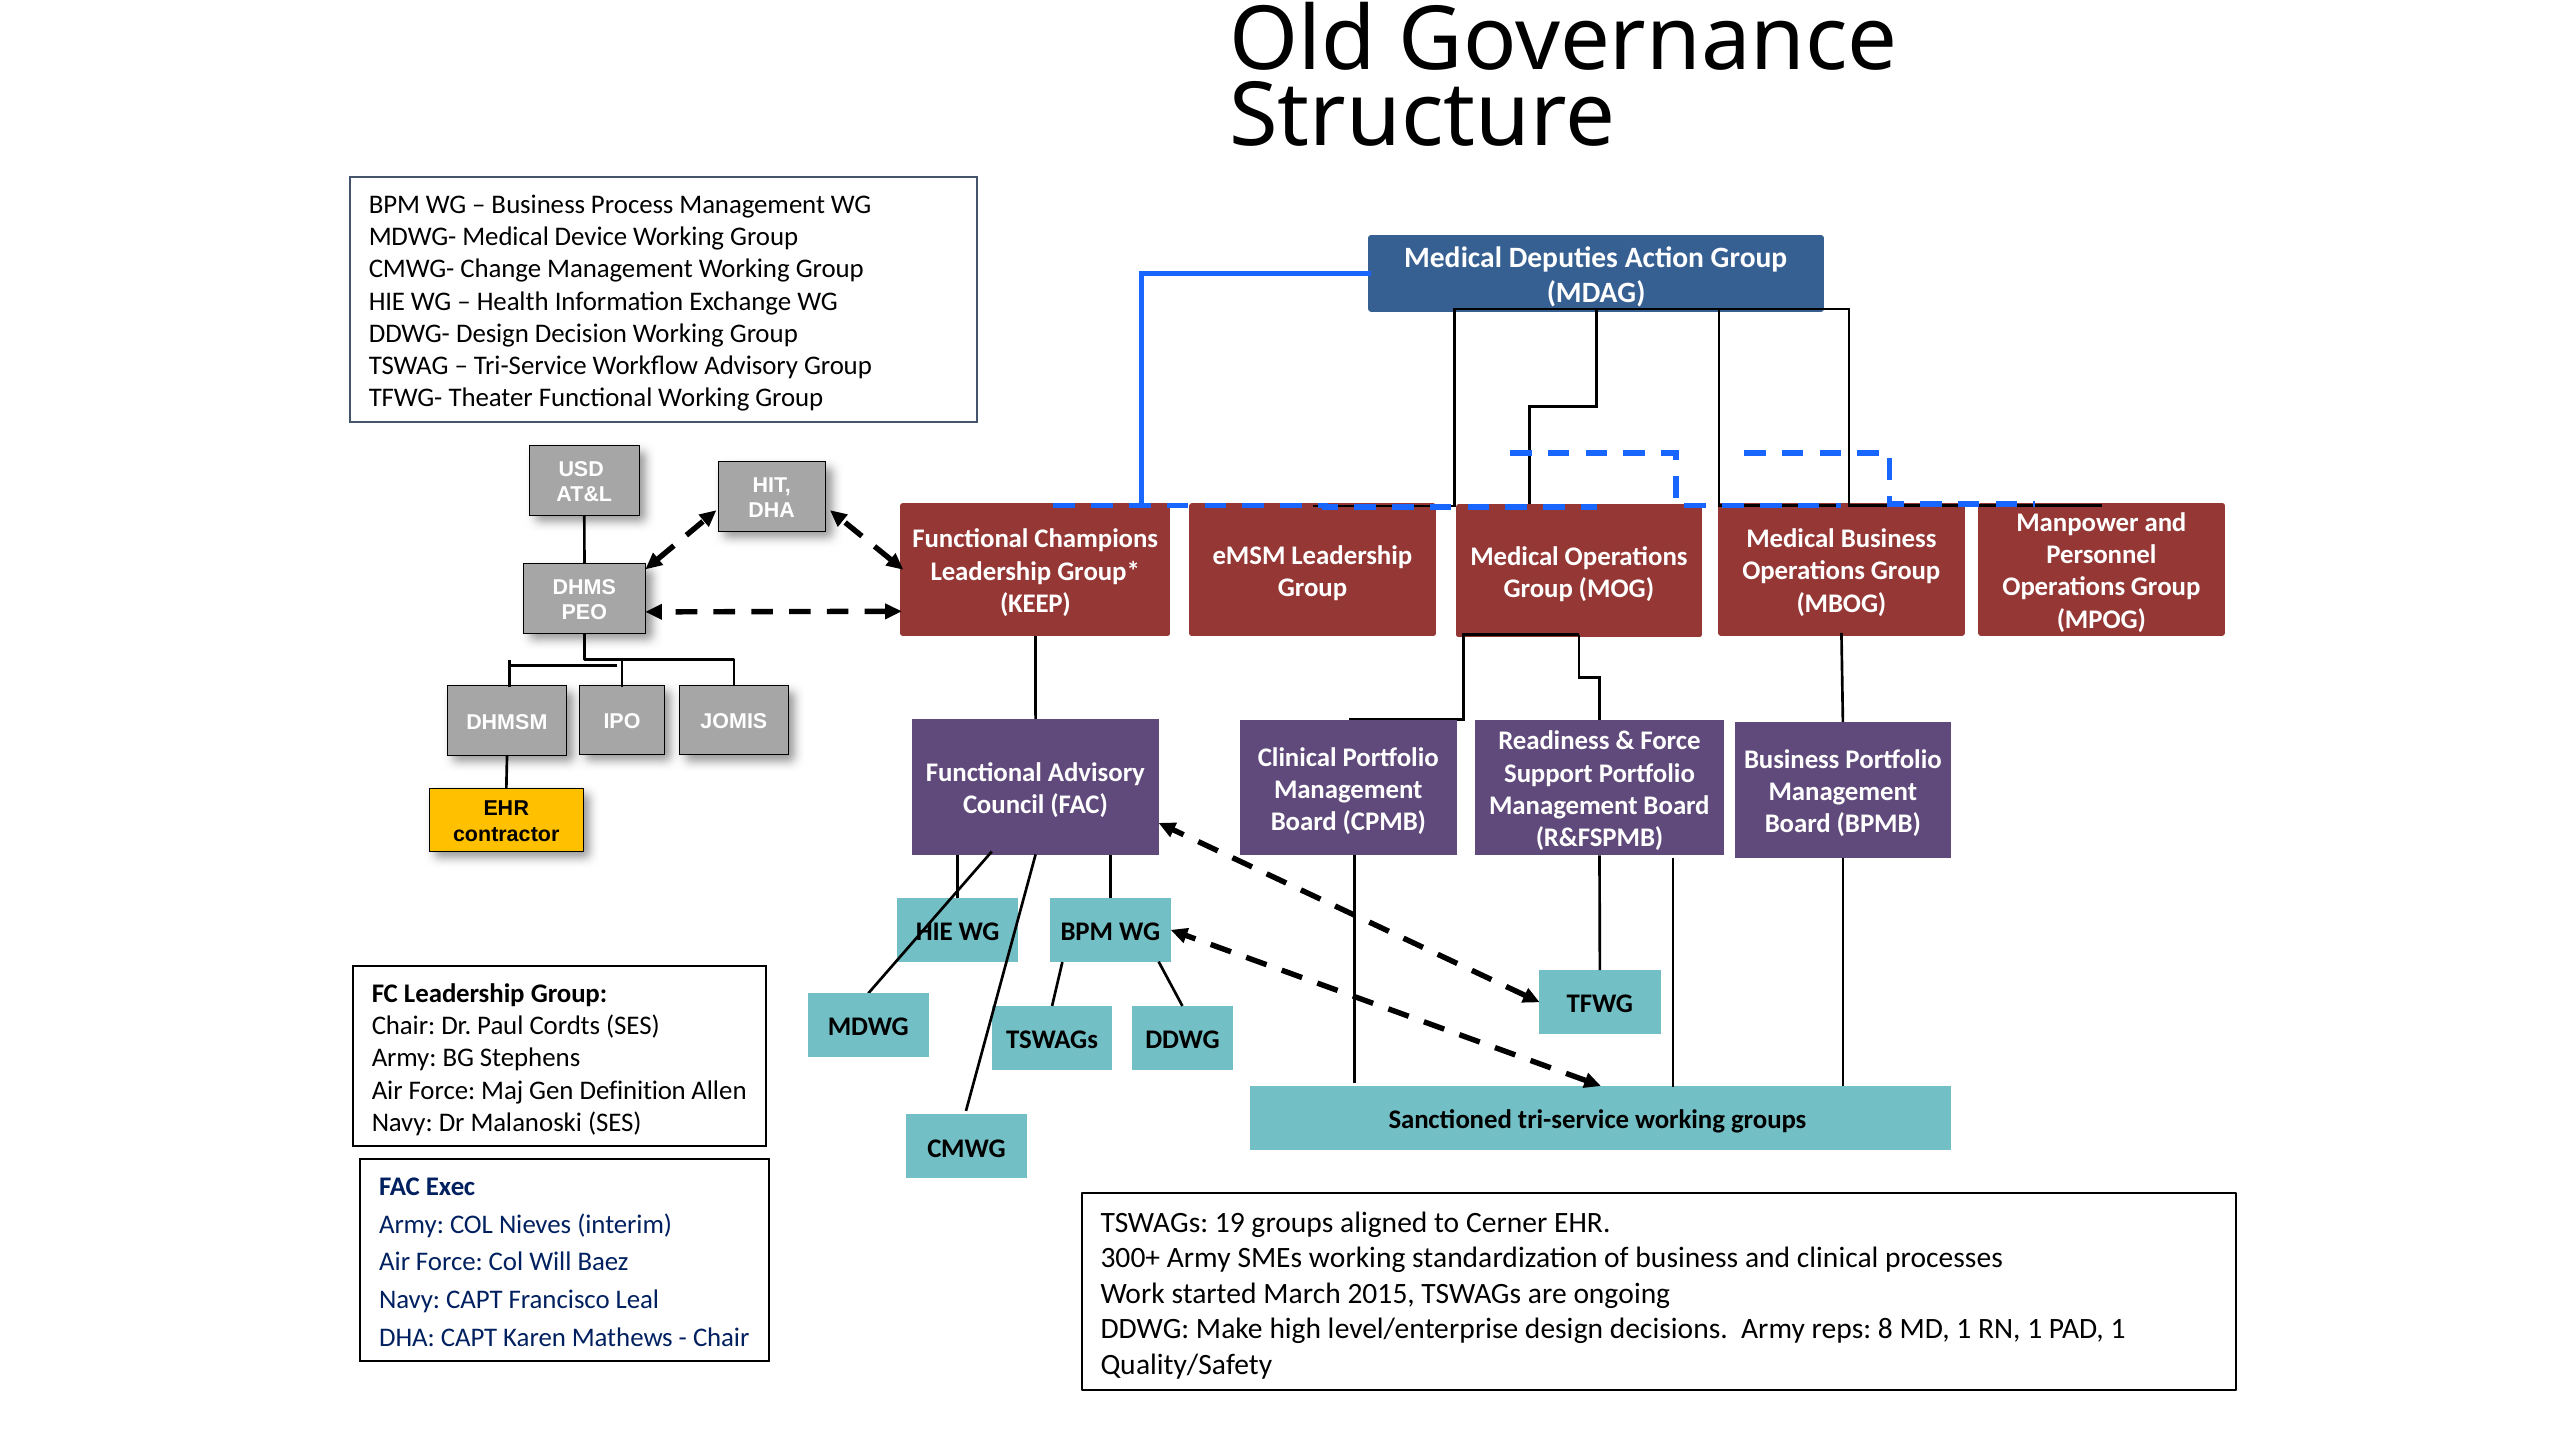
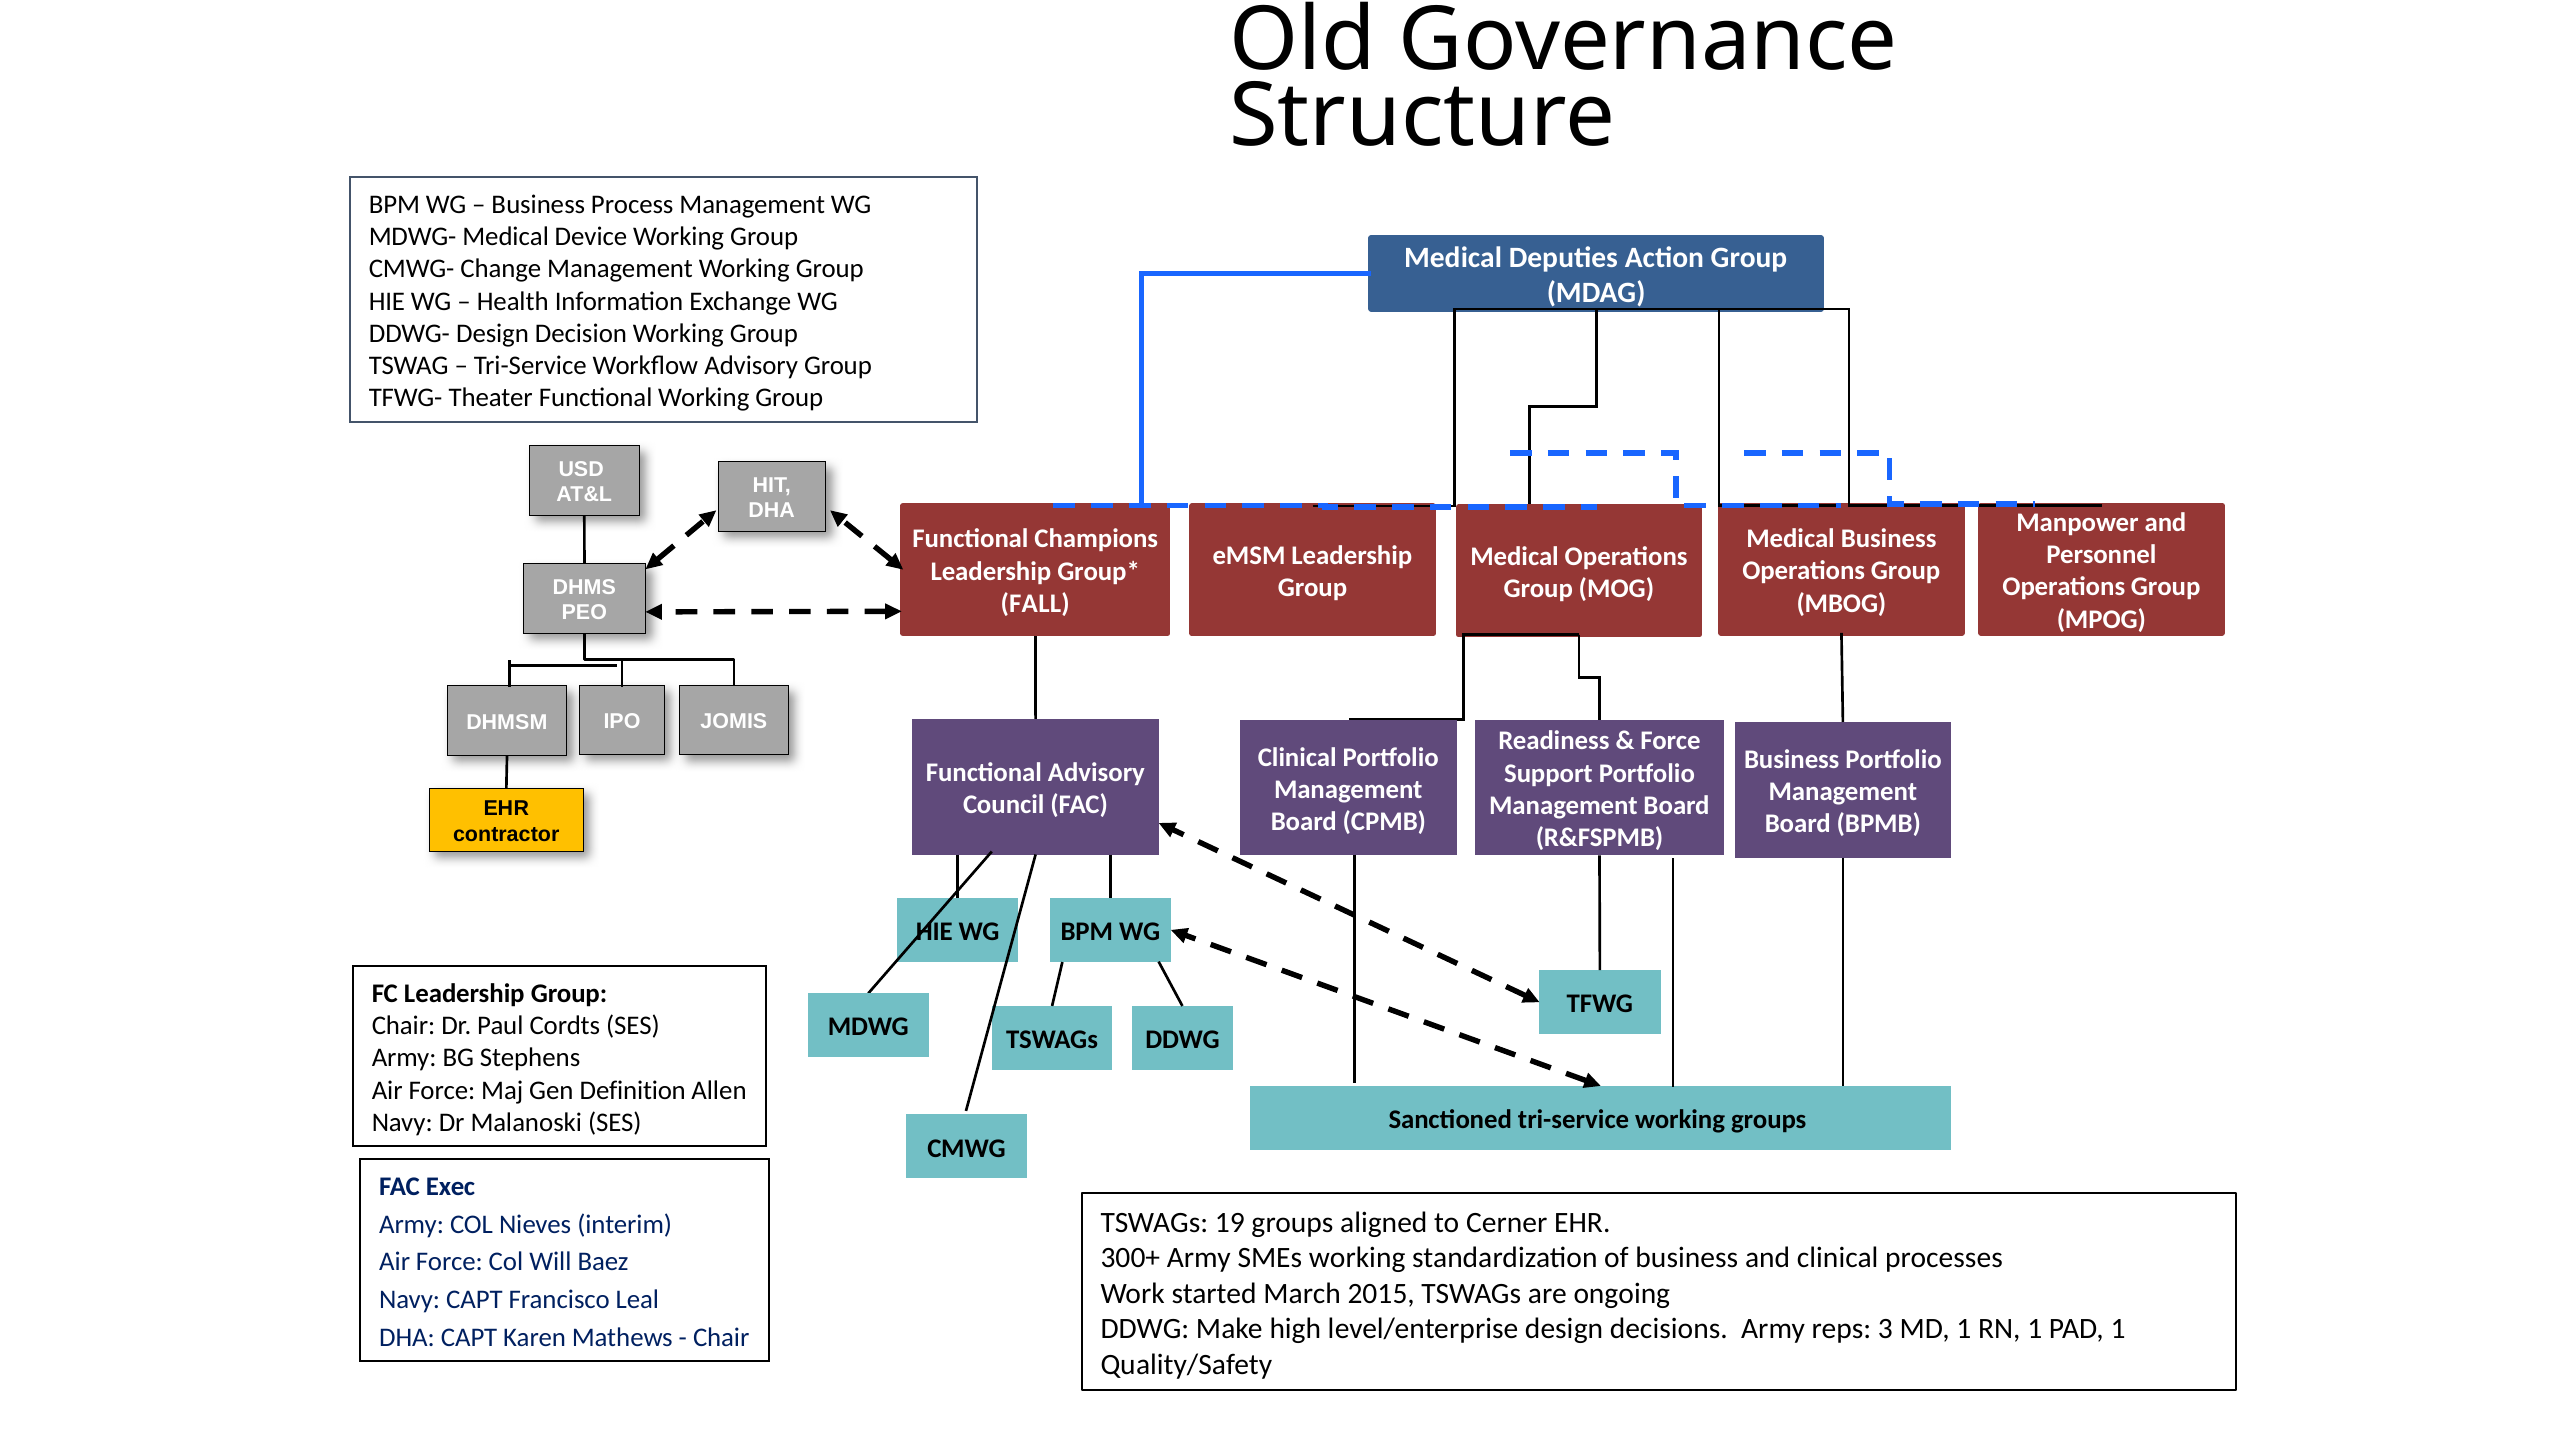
KEEP: KEEP -> FALL (1035, 604)
8: 8 -> 3 (1885, 1329)
